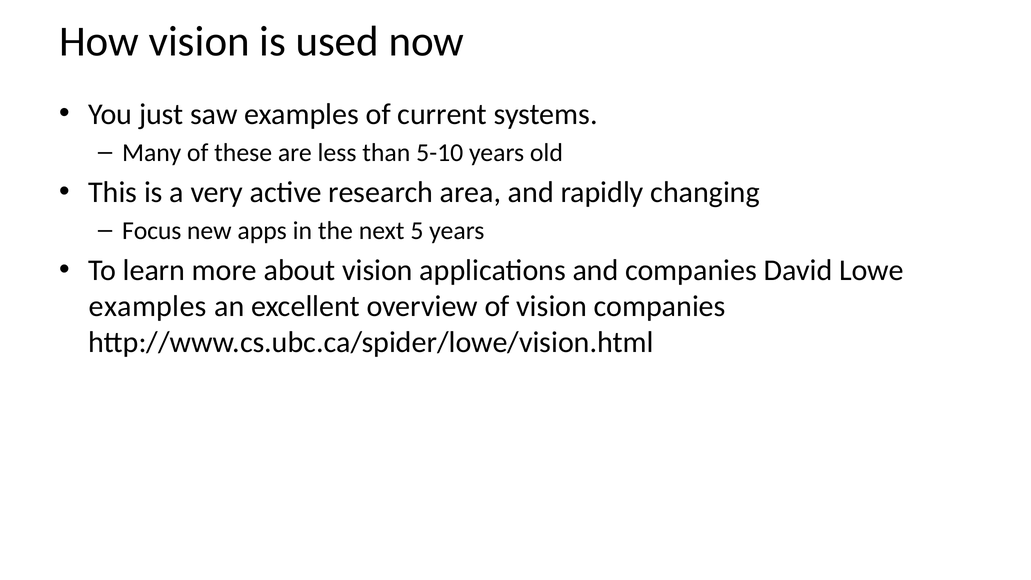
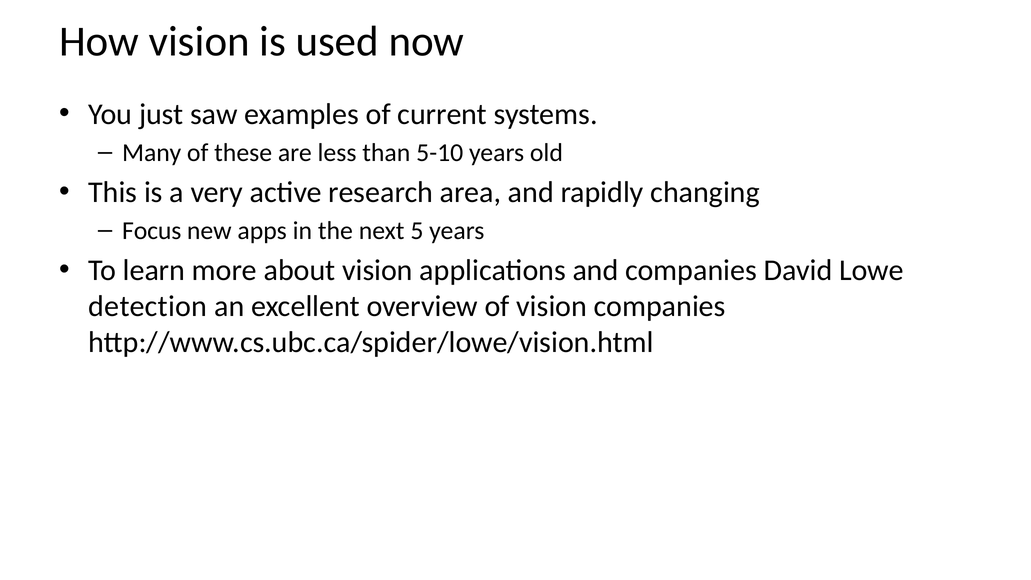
examples: examples -> detection (148, 306)
